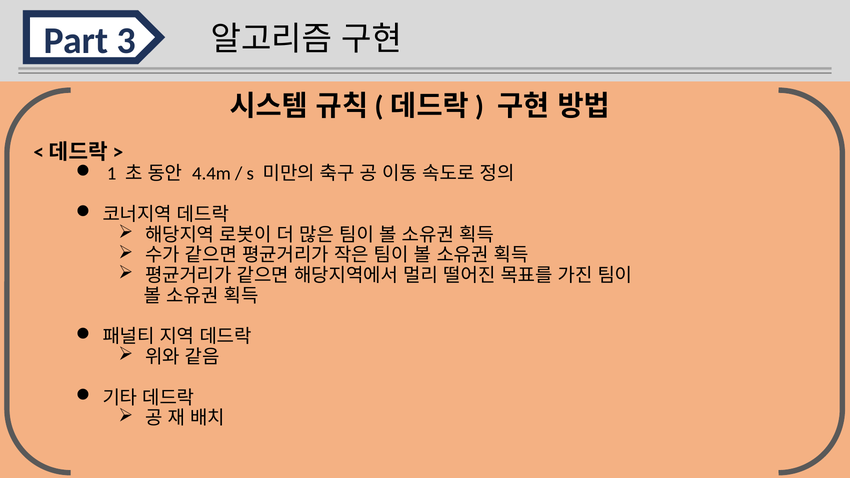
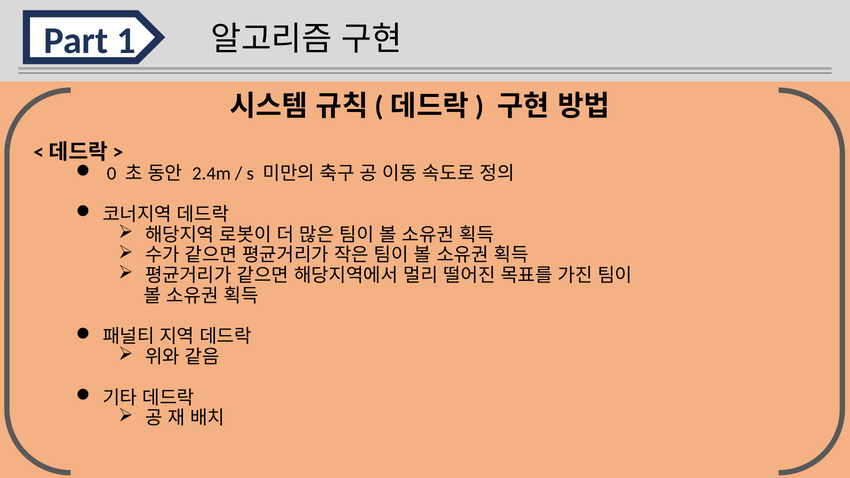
3: 3 -> 1 (126, 41)
1: 1 -> 0 (112, 174)
4.4m: 4.4m -> 2.4m (211, 174)
